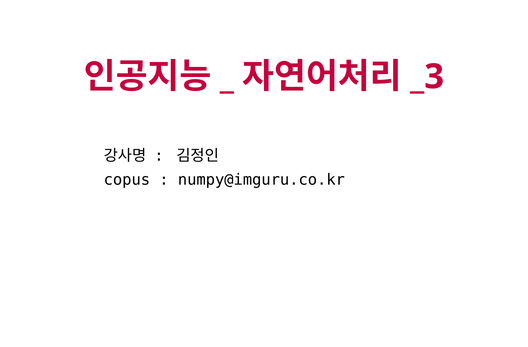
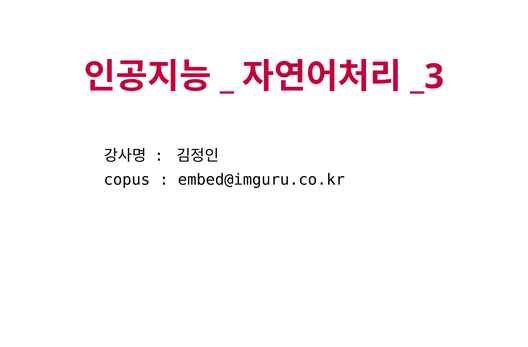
numpy@imguru.co.kr: numpy@imguru.co.kr -> embed@imguru.co.kr (261, 180)
